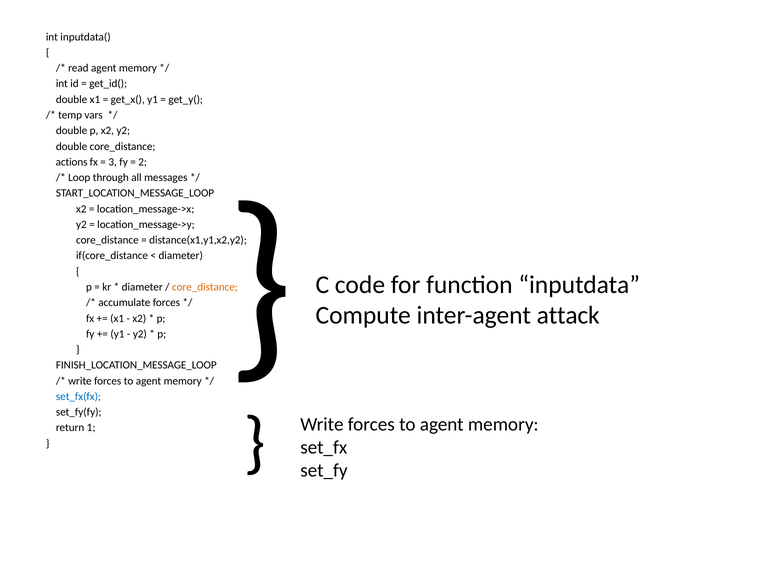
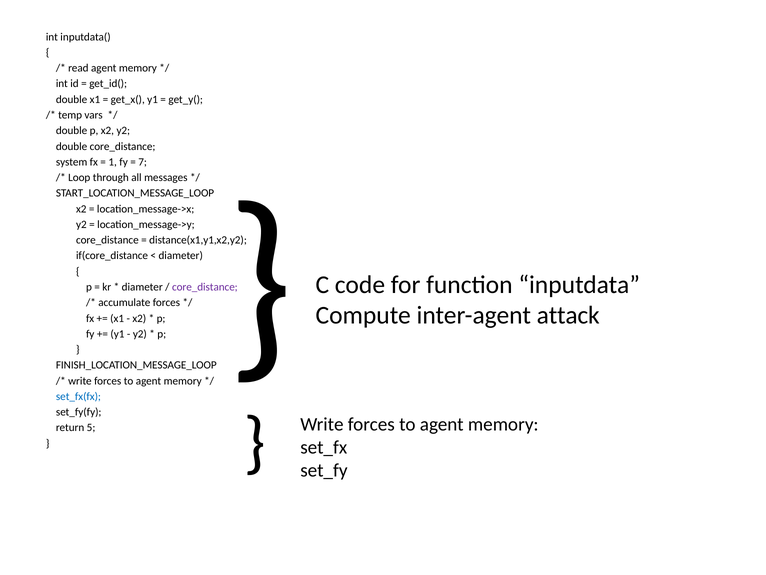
actions: actions -> system (72, 162)
3: 3 -> 1 (113, 162)
2: 2 -> 7 (143, 162)
core_distance colour: orange -> purple (205, 287)
1: 1 -> 5 (91, 427)
